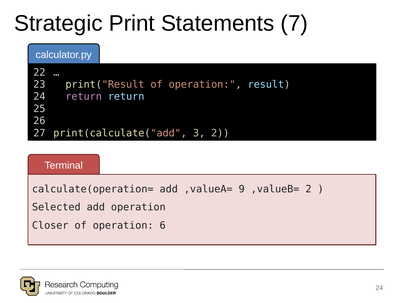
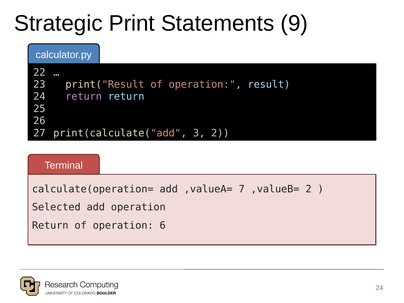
7: 7 -> 9 (294, 23)
9: 9 -> 7 (242, 189)
Closer: Closer -> Return (50, 225)
